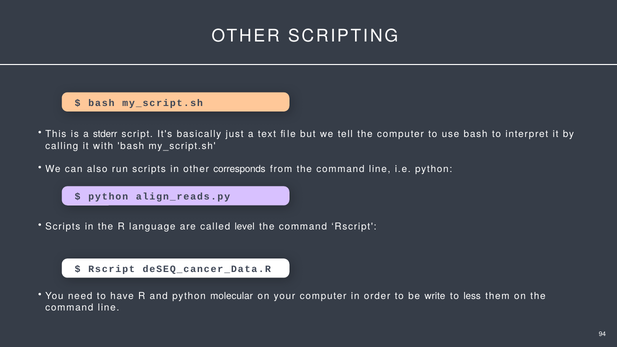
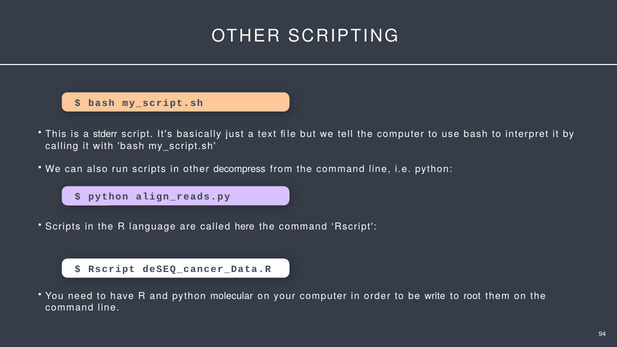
corresponds: corresponds -> decompress (239, 169)
level: level -> here (245, 227)
less: less -> root (472, 296)
